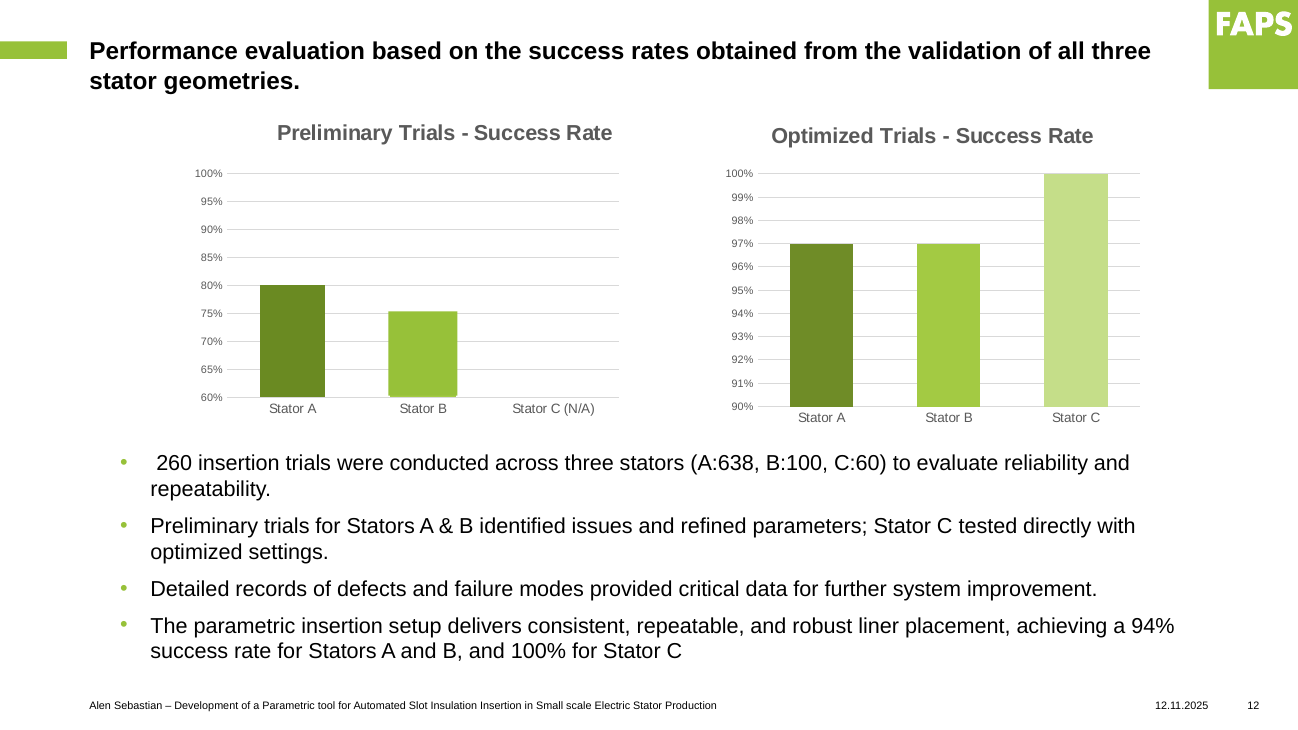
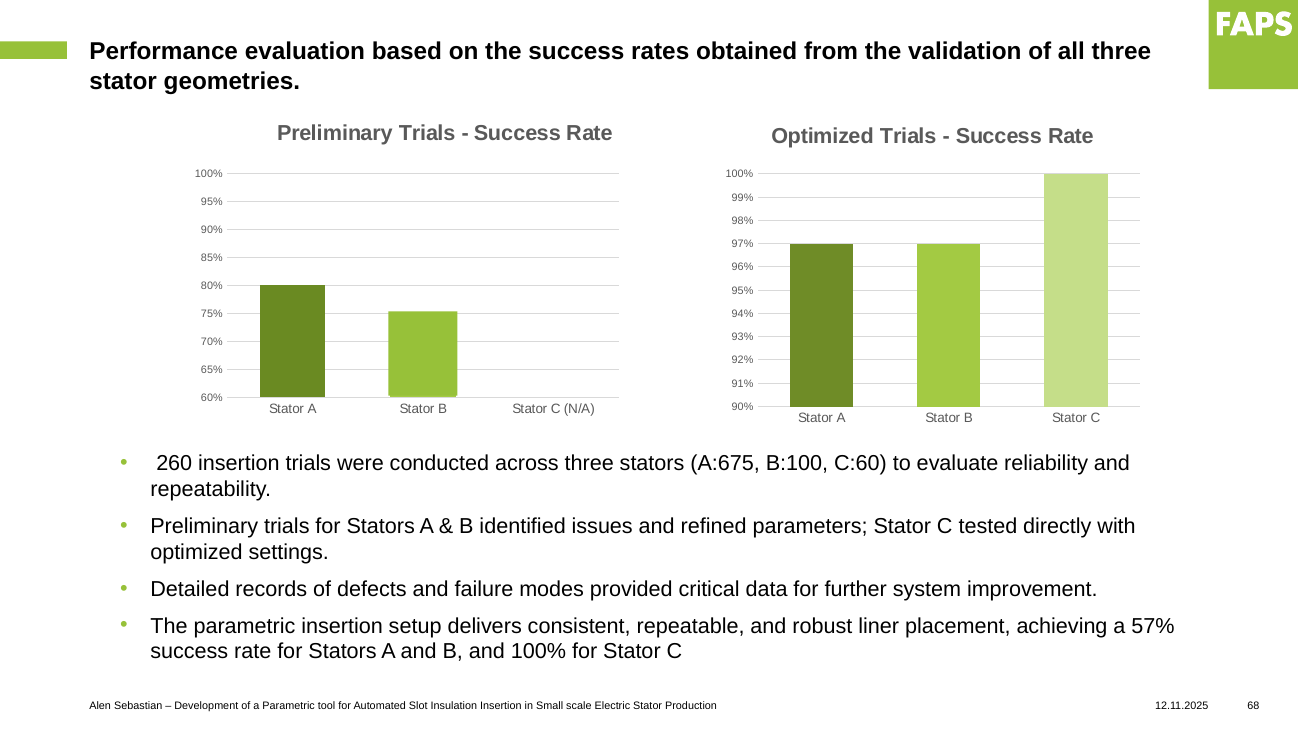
A:638: A:638 -> A:675 (725, 464)
a 94%: 94% -> 57% (1153, 626)
12: 12 -> 68 (1253, 706)
